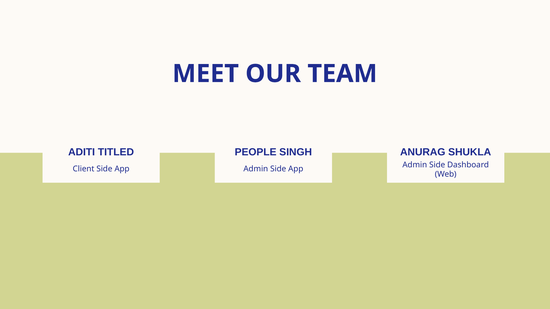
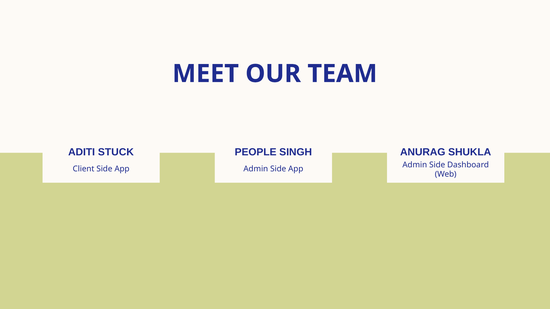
TITLED: TITLED -> STUCK (116, 152)
